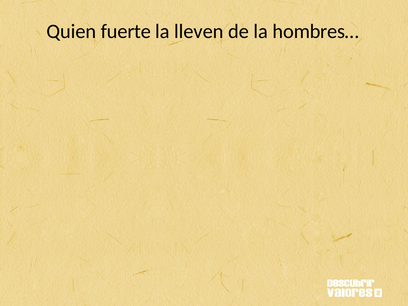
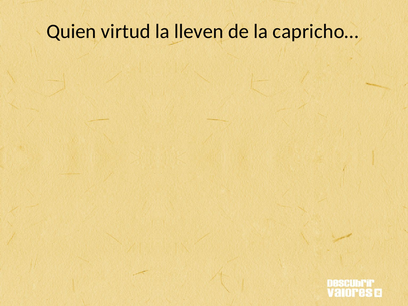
fuerte: fuerte -> virtud (126, 32)
hombres…: hombres… -> capricho… (316, 32)
